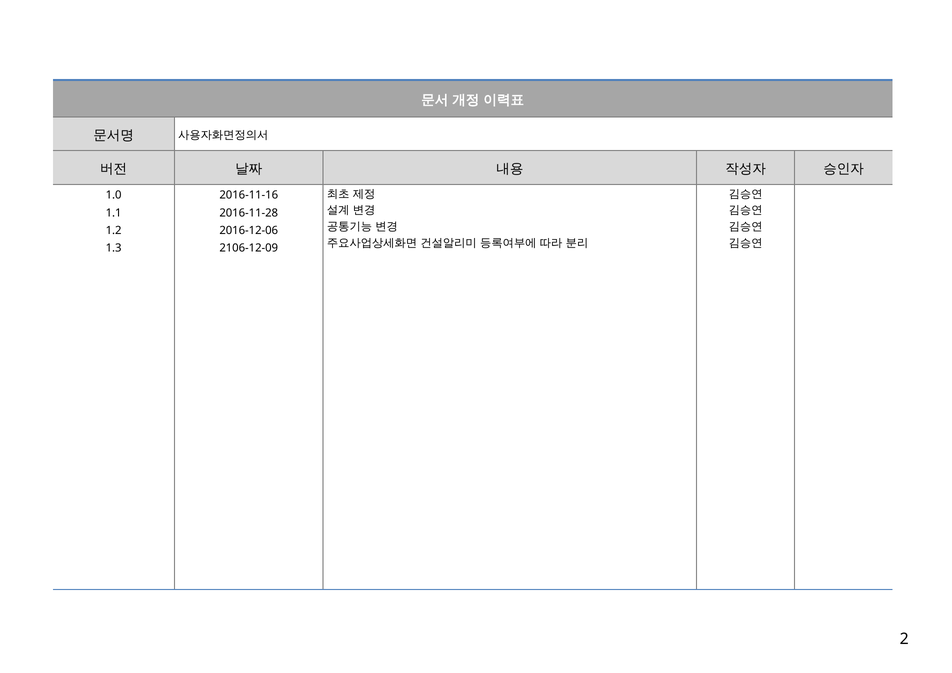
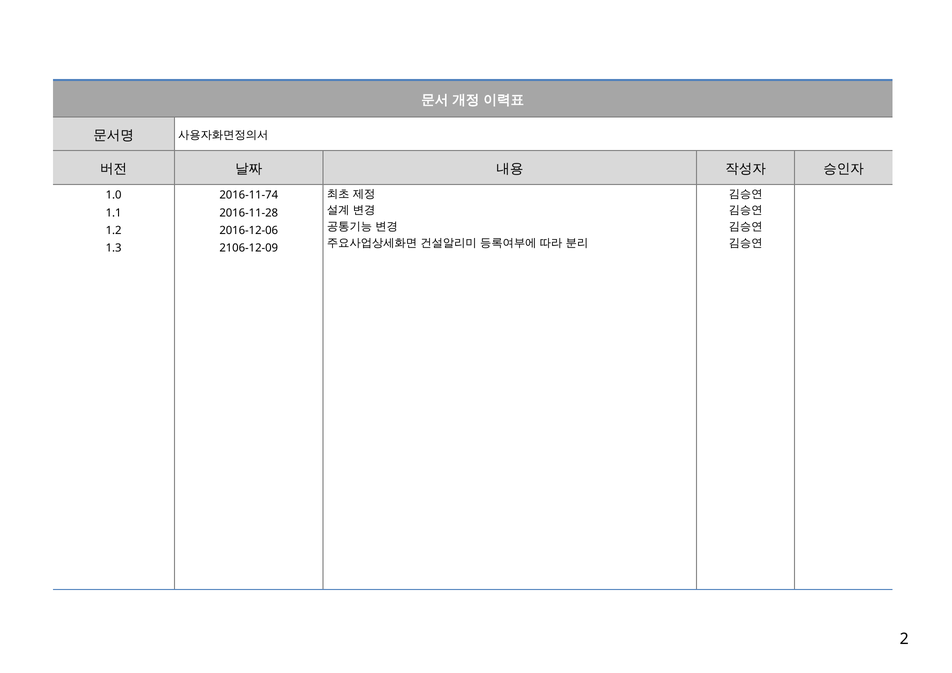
2016-11-16: 2016-11-16 -> 2016-11-74 (249, 195)
